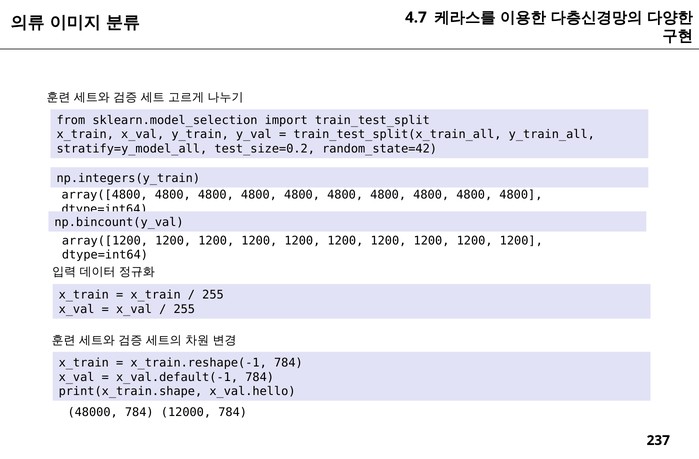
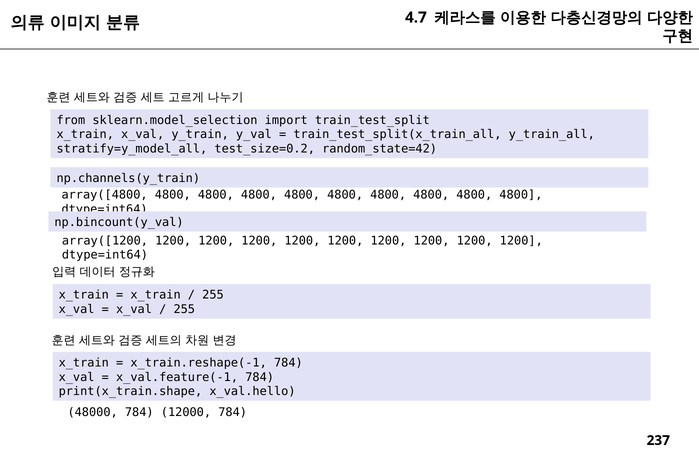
np.integers(y_train: np.integers(y_train -> np.channels(y_train (128, 178)
x_val.default(-1: x_val.default(-1 -> x_val.feature(-1 (177, 377)
